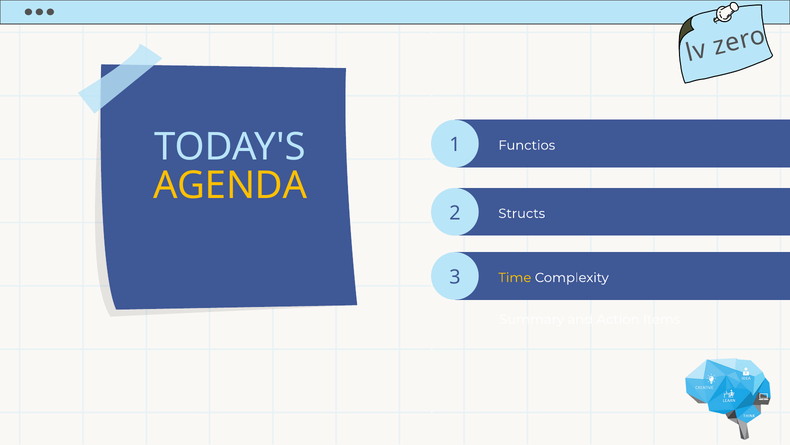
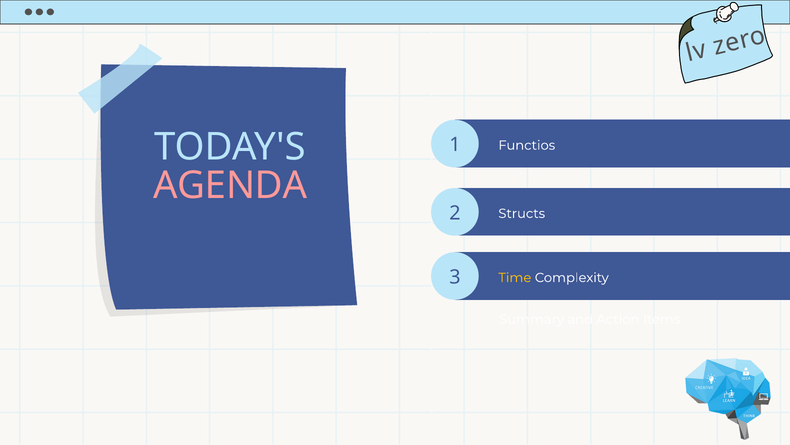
AGENDA colour: yellow -> pink (230, 185)
